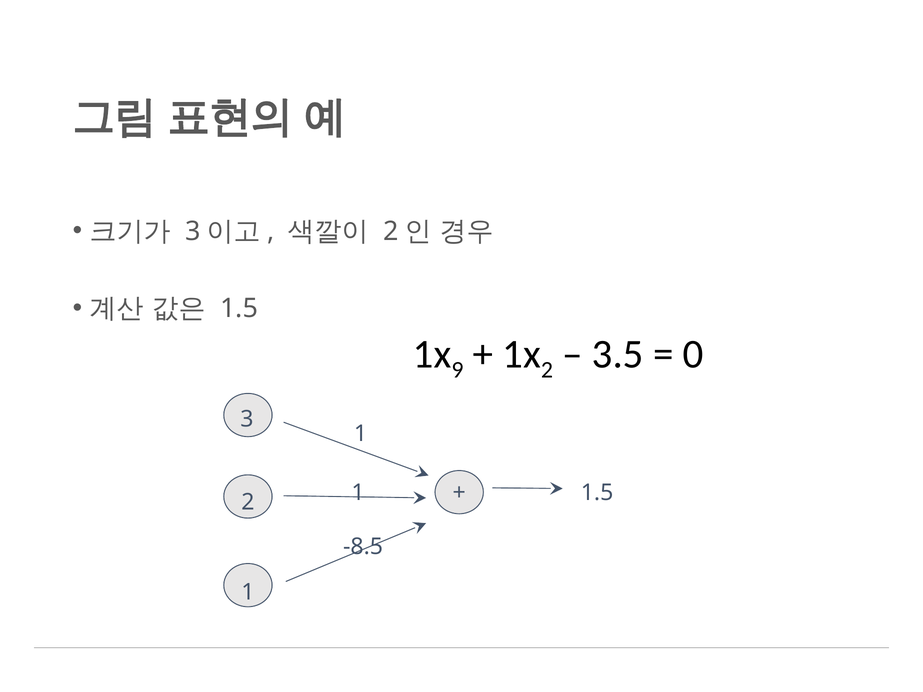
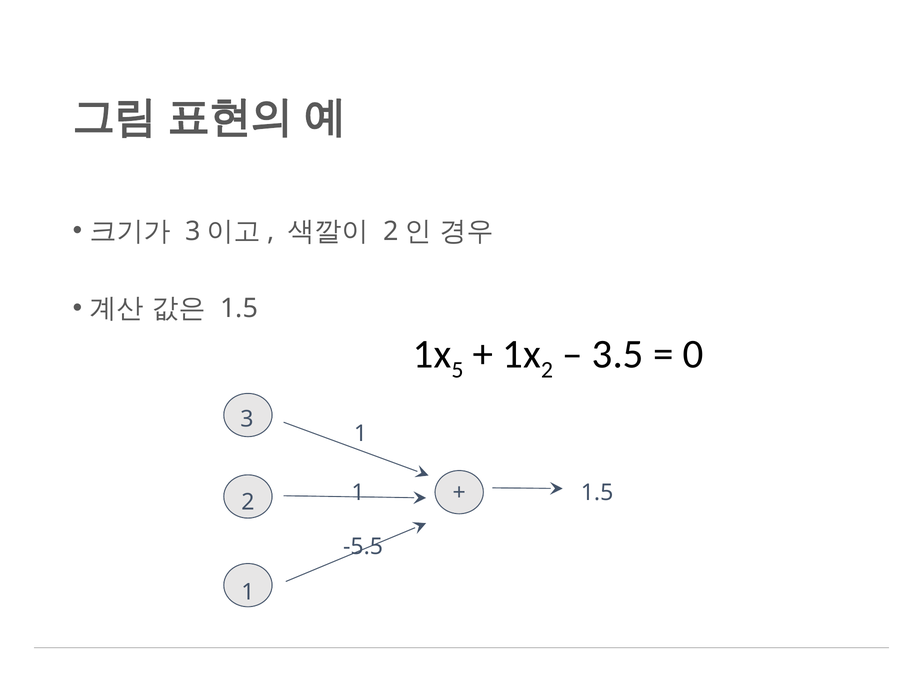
9: 9 -> 5 (457, 370)
-8.5: -8.5 -> -5.5 (363, 547)
